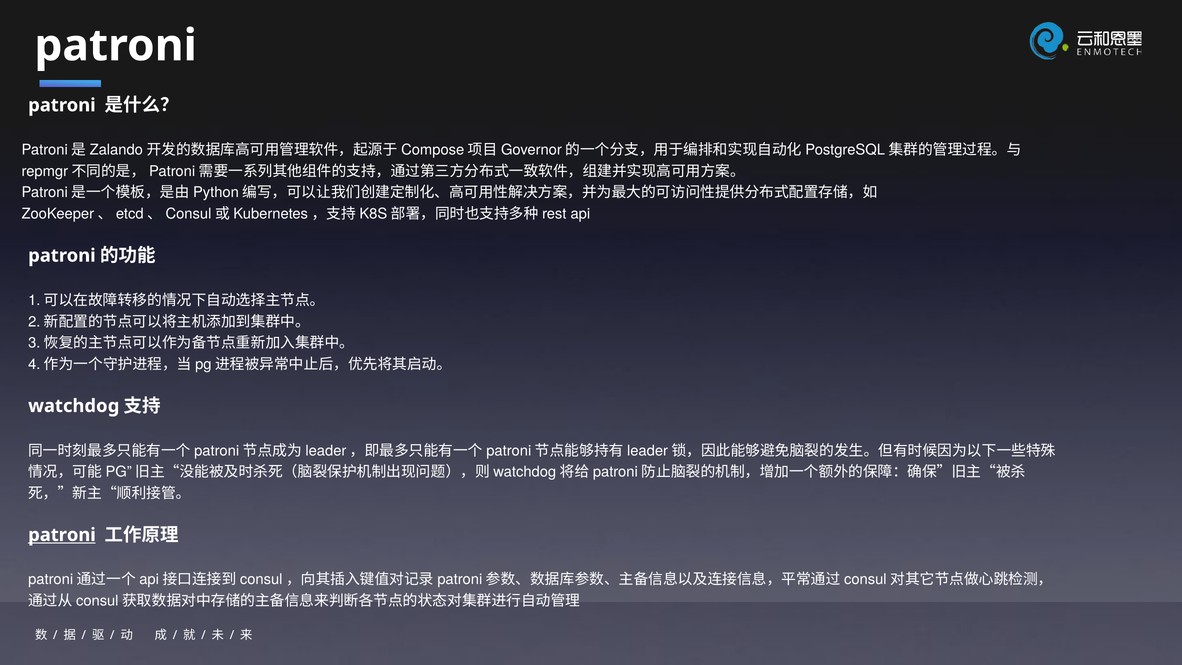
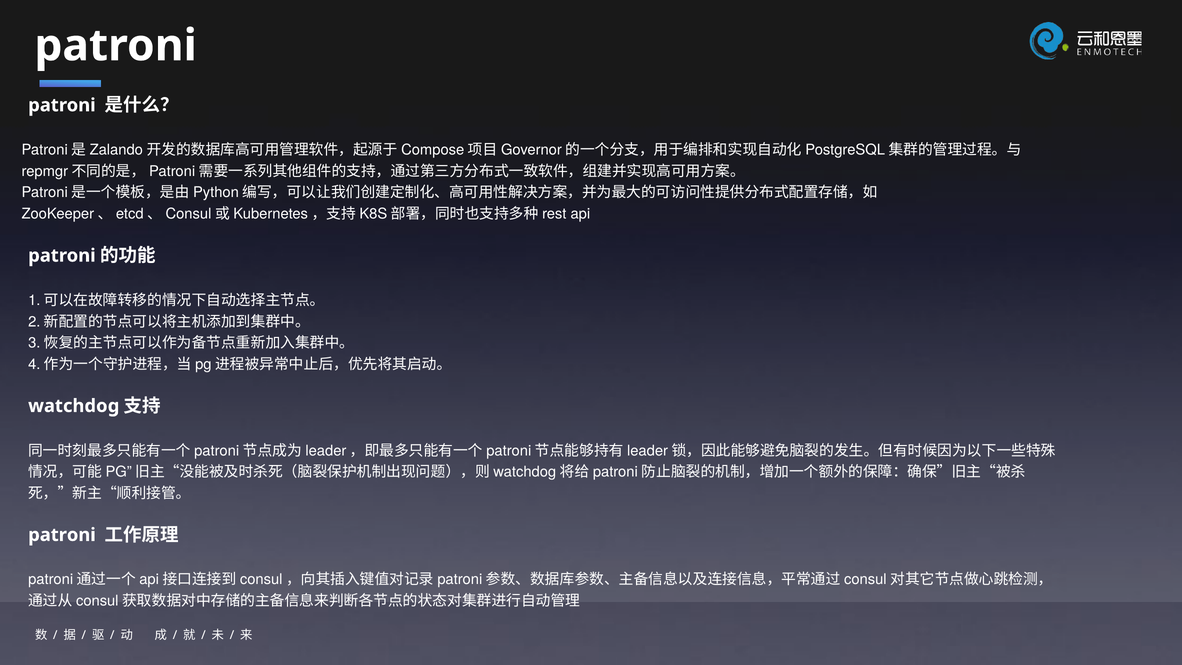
patroni underline: present -> none (62, 535)
